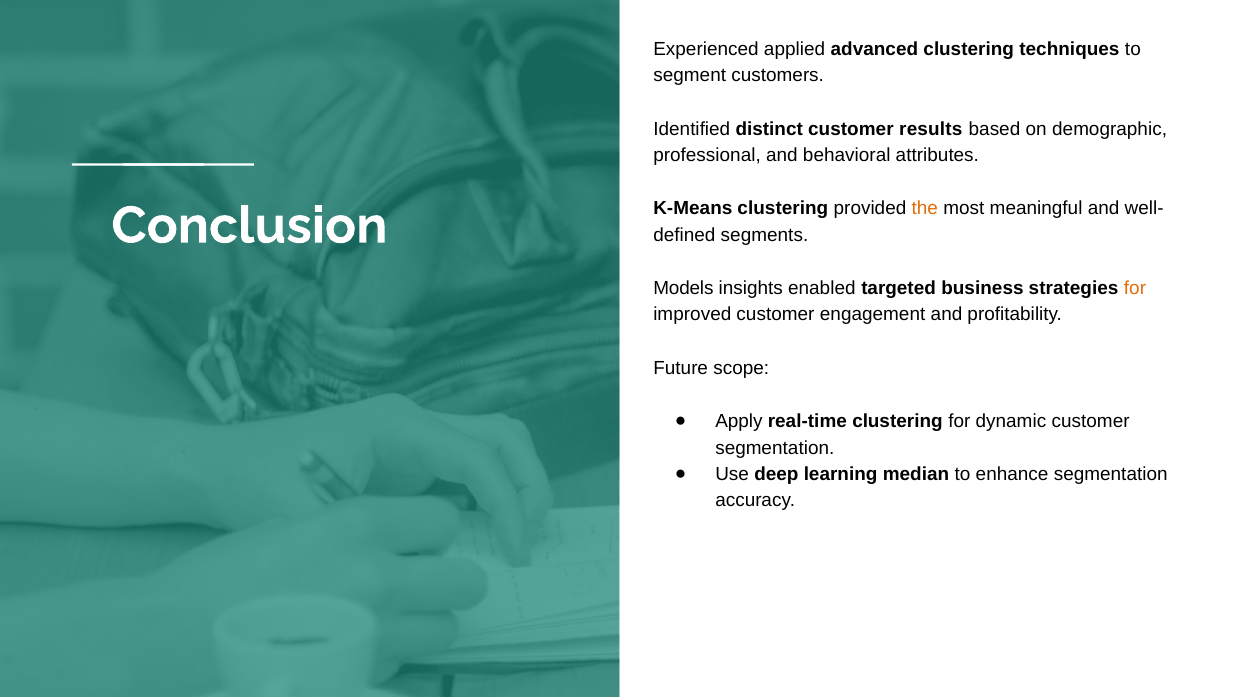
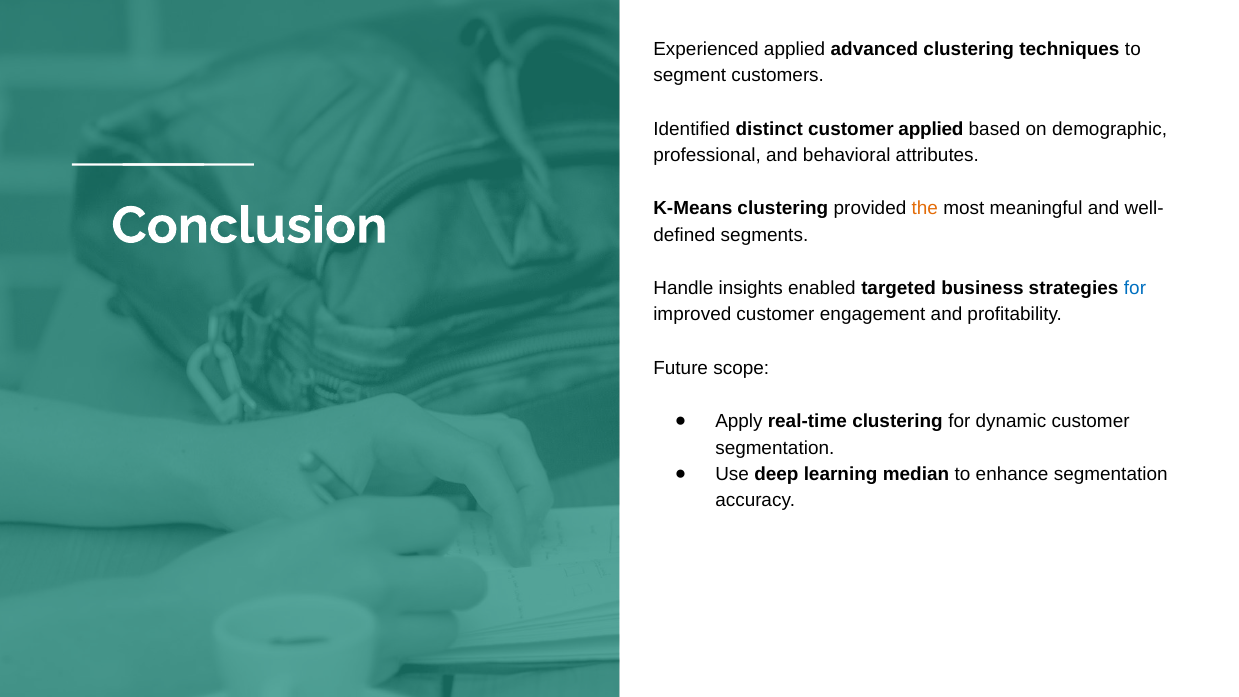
customer results: results -> applied (931, 129)
Models: Models -> Handle (683, 288)
for colour: orange -> blue (1135, 288)
